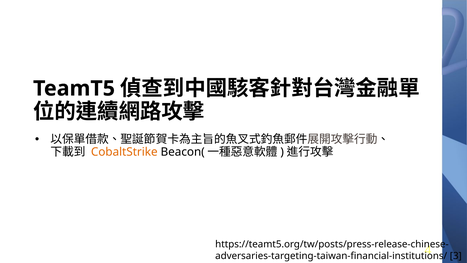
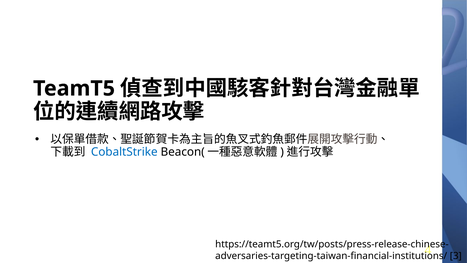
CobaltStrike colour: orange -> blue (124, 152)
